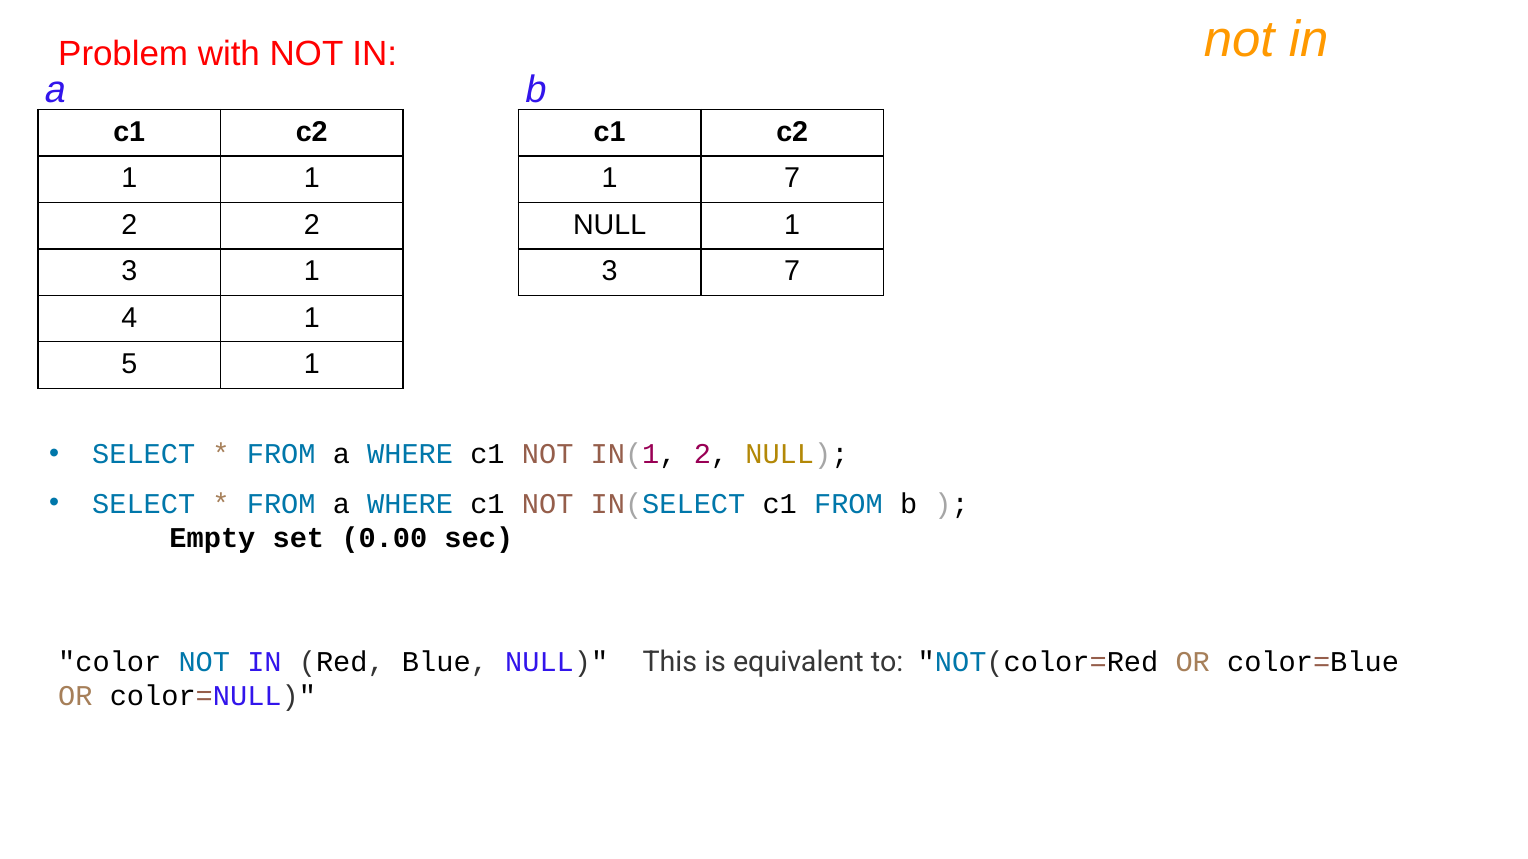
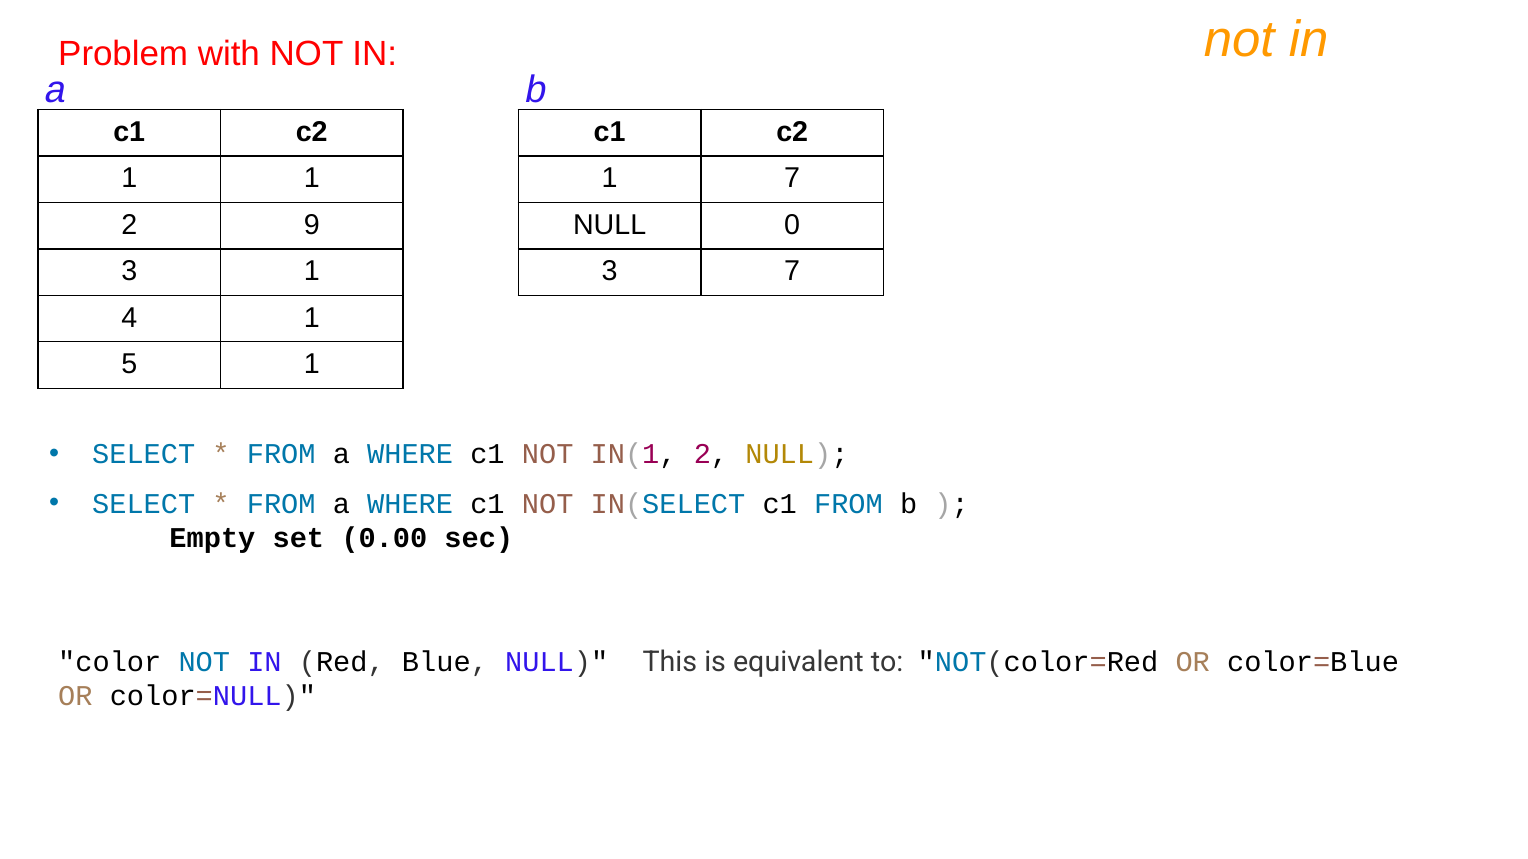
2 2: 2 -> 9 (312, 225)
NULL 1: 1 -> 0 (792, 225)
